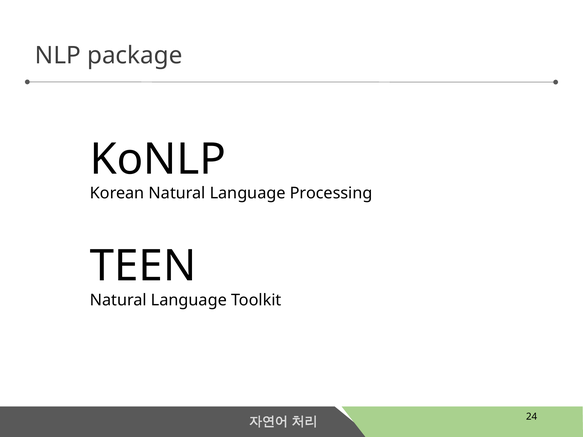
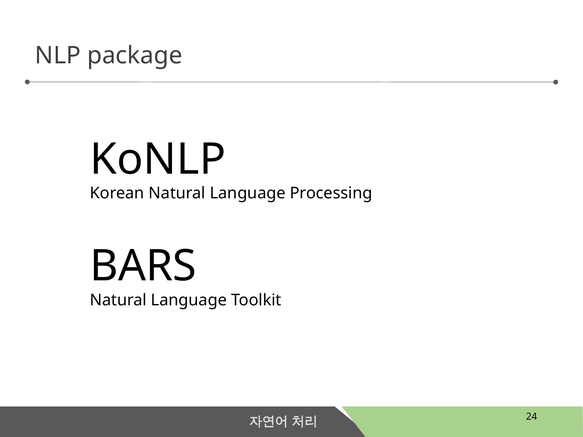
TEEN: TEEN -> BARS (143, 266)
